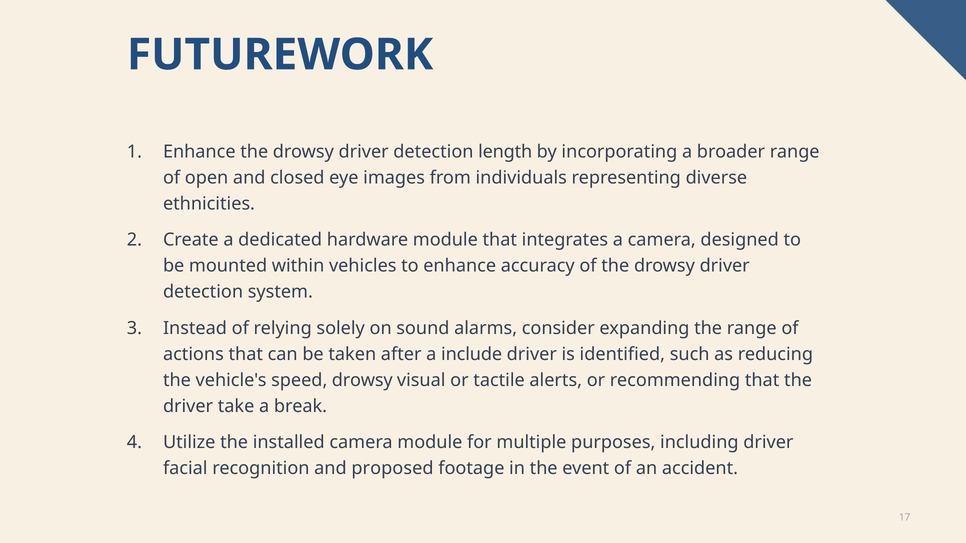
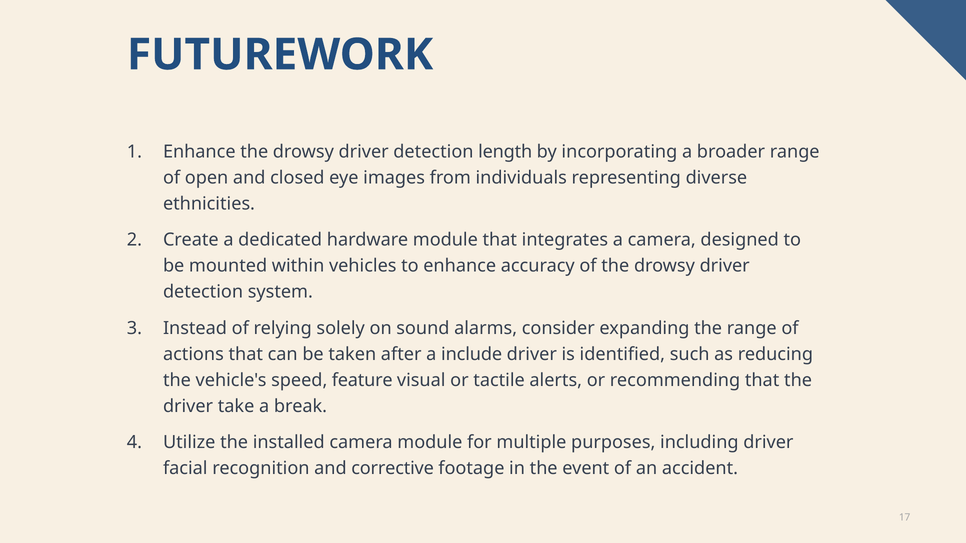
speed drowsy: drowsy -> feature (362, 380)
proposed: proposed -> corrective (393, 469)
